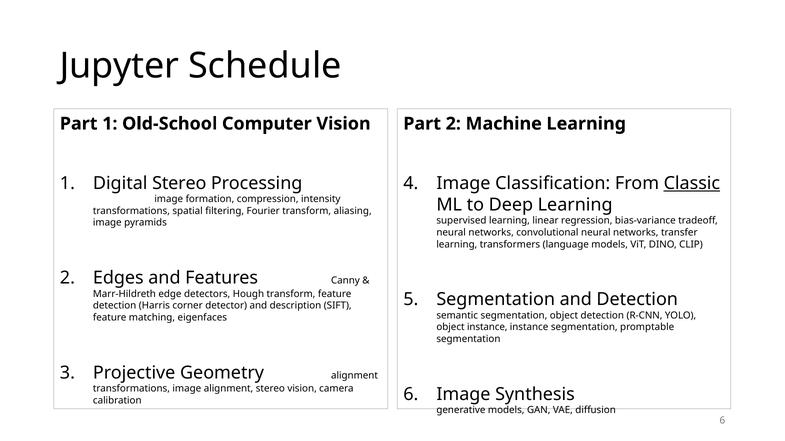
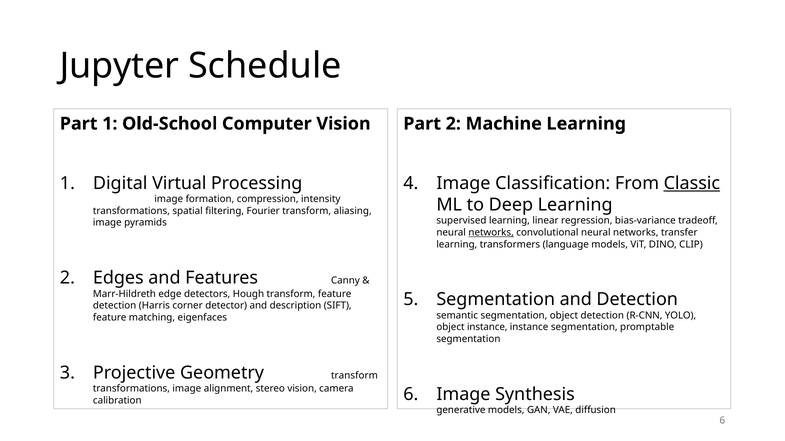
Digital Stereo: Stereo -> Virtual (179, 183)
networks underline: none -> present (491, 233)
Geometry alignment: alignment -> transform (354, 376)
